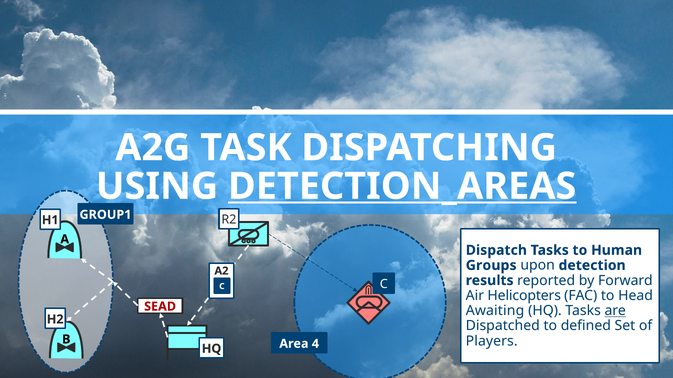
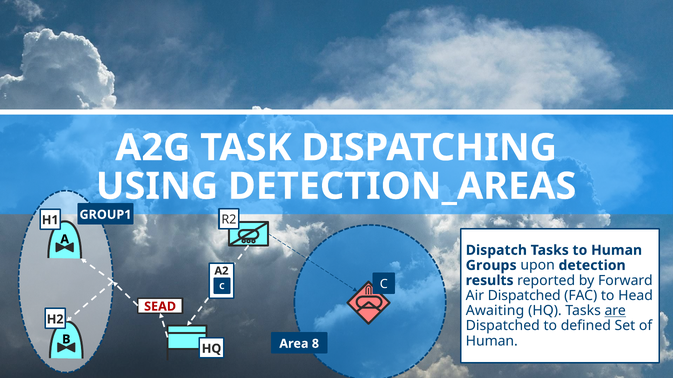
DETECTION_AREAS underline: present -> none (402, 187)
Air Helicopters: Helicopters -> Dispatched (524, 296)
Players: Players -> Human (492, 341)
4: 4 -> 8 (315, 344)
